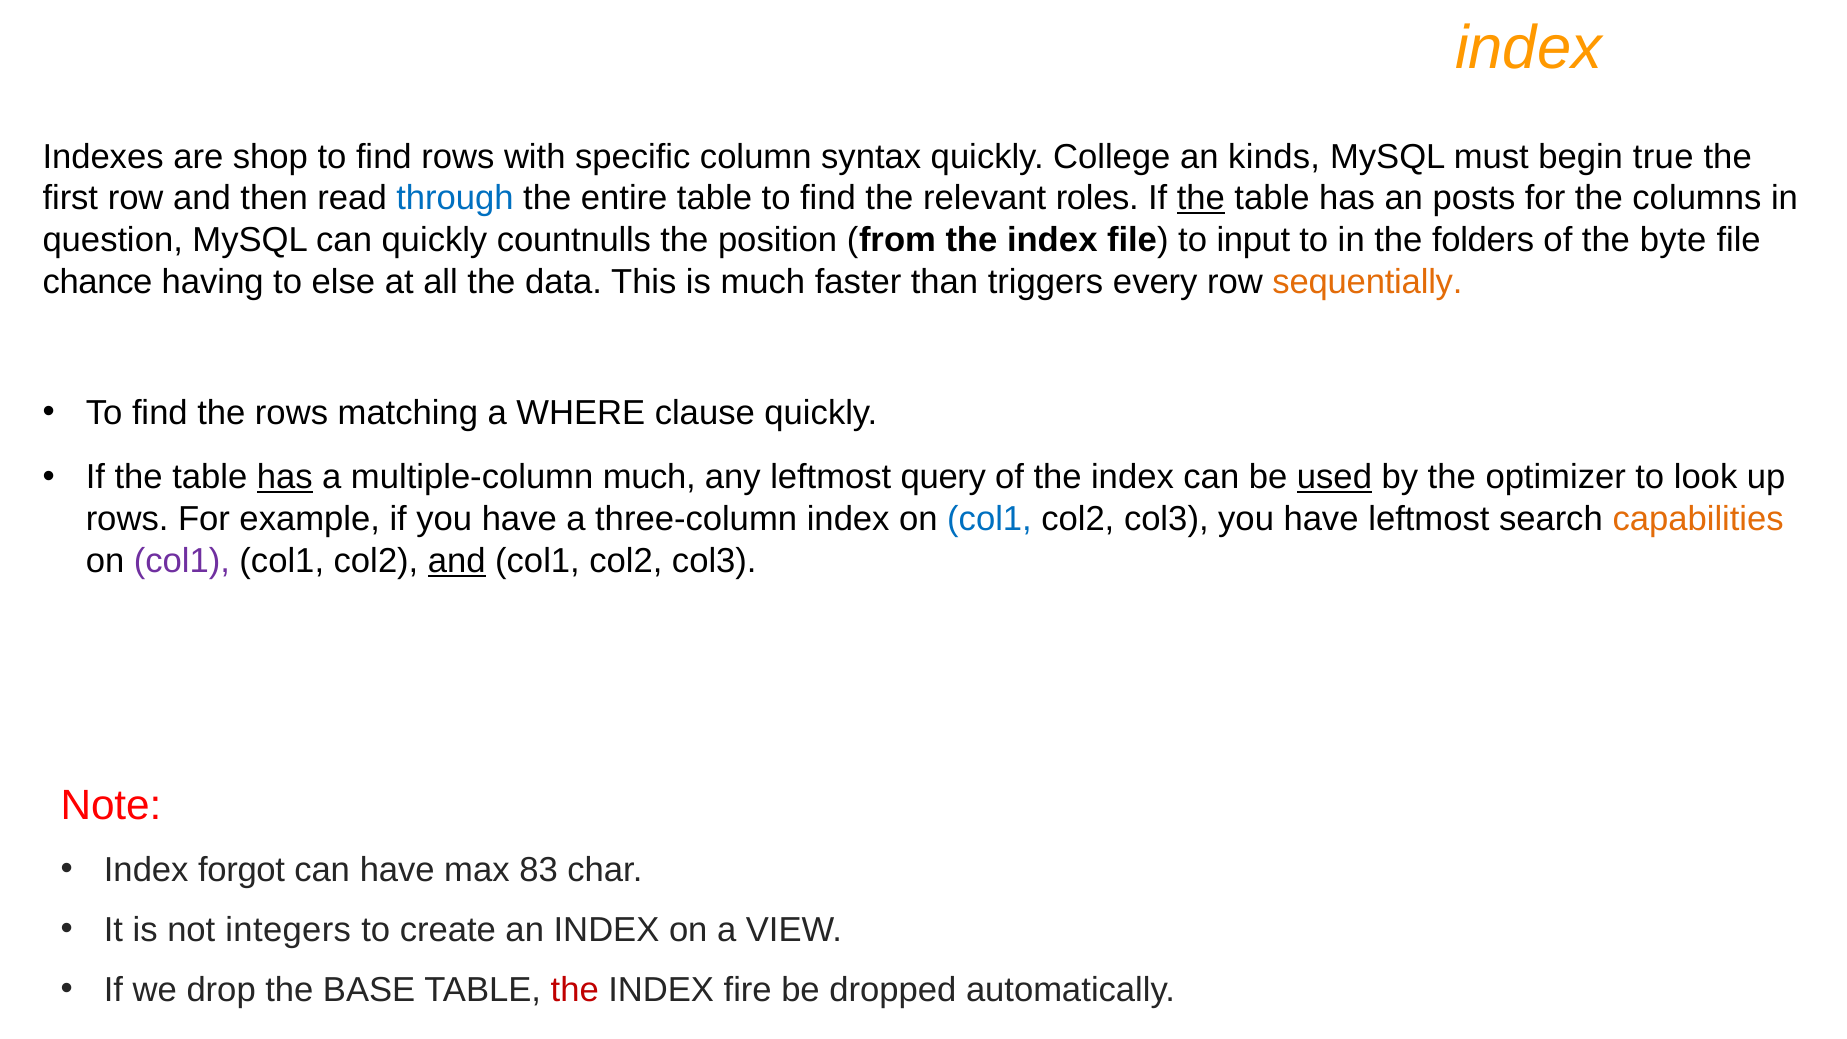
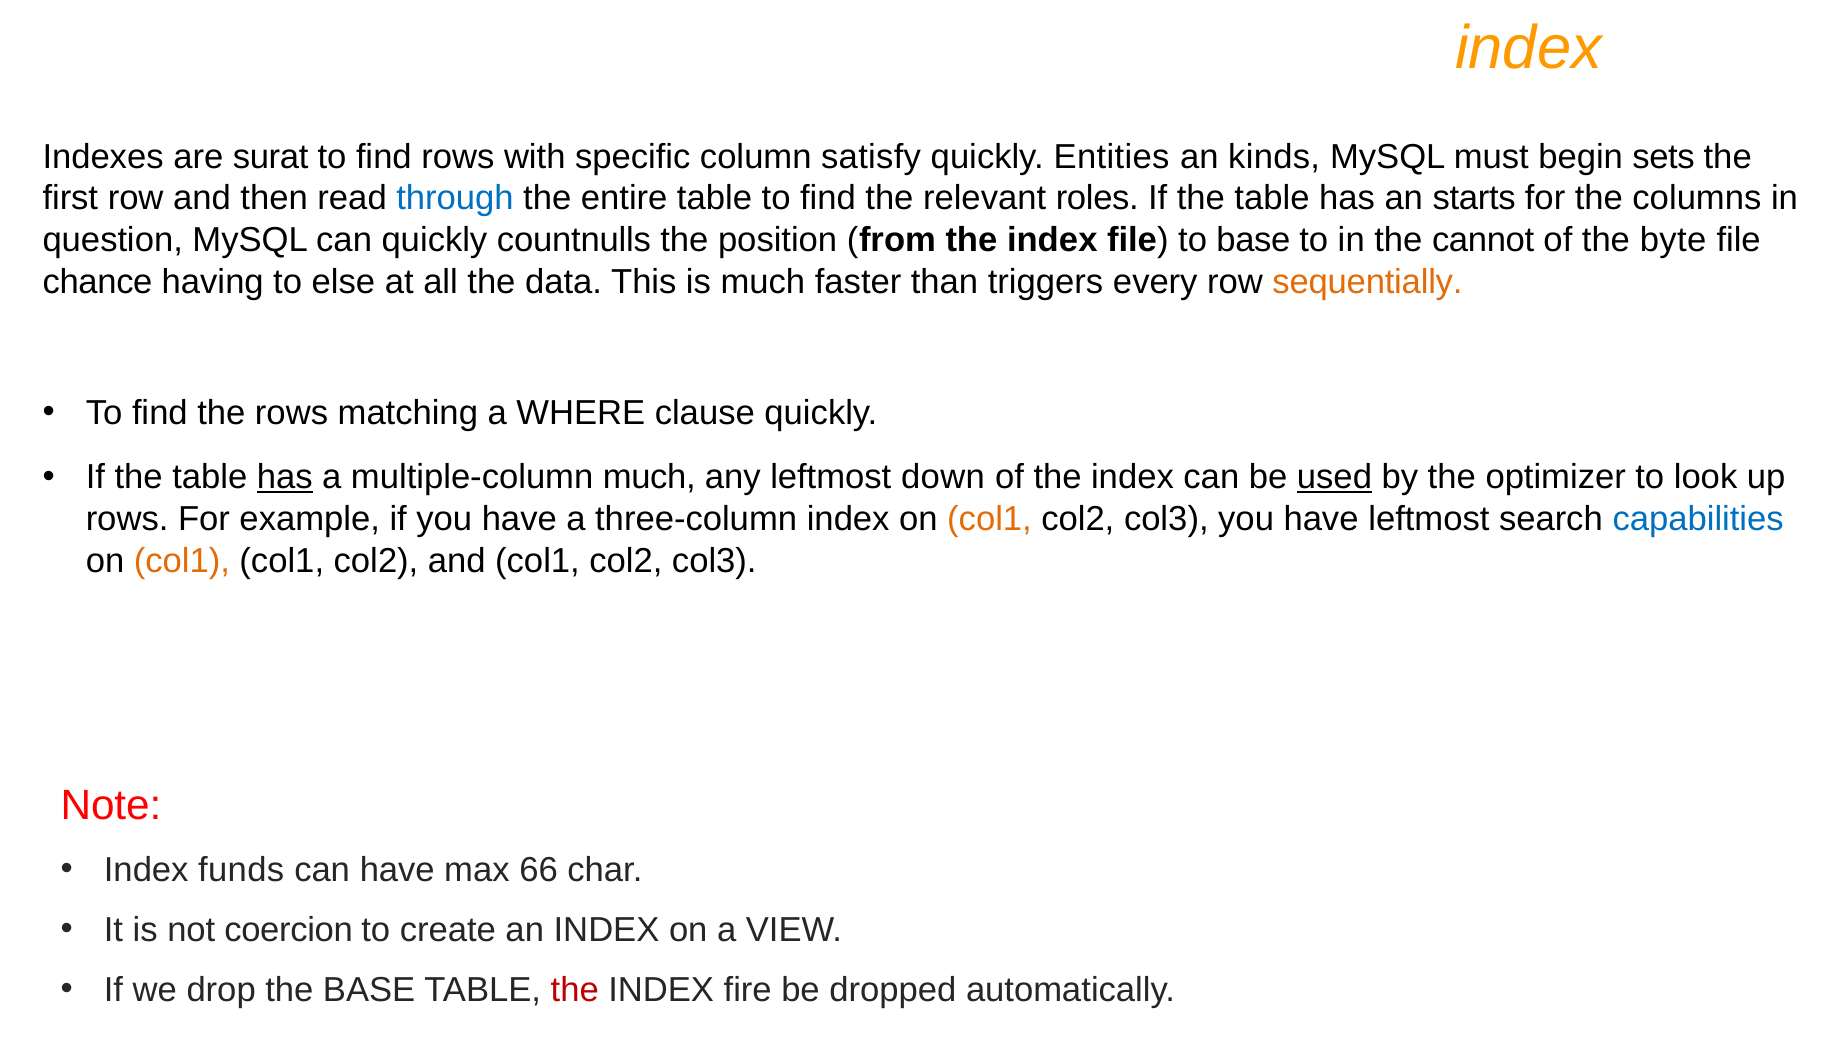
shop: shop -> surat (271, 157)
syntax: syntax -> satisfy (871, 157)
College: College -> Entities (1112, 157)
true: true -> sets (1664, 157)
the underline: present -> none (1201, 198)
posts: posts -> starts (1474, 198)
to input: input -> base (1253, 240)
folders: folders -> cannot (1483, 240)
query: query -> down (943, 477)
col1 colour: blue -> orange (989, 519)
capabilities colour: orange -> blue (1698, 519)
col1 colour: purple -> orange (182, 561)
and underline: present -> none (457, 561)
forgot: forgot -> funds (241, 870)
83: 83 -> 66 (539, 870)
integers: integers -> coercion (289, 930)
